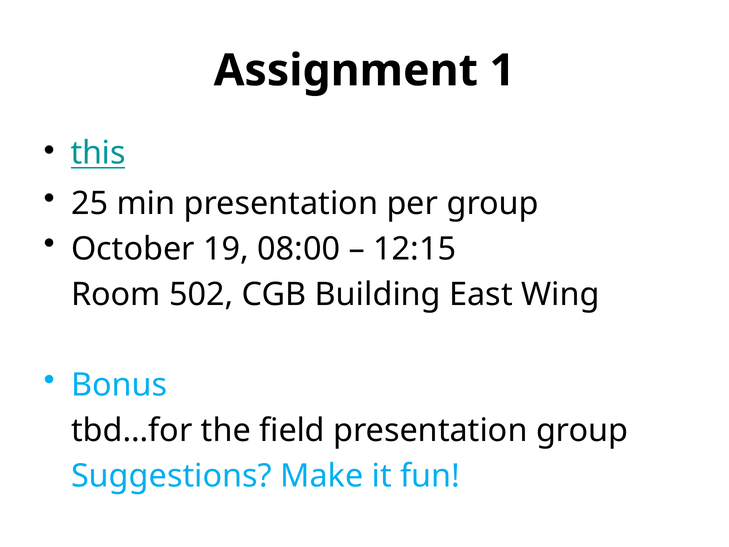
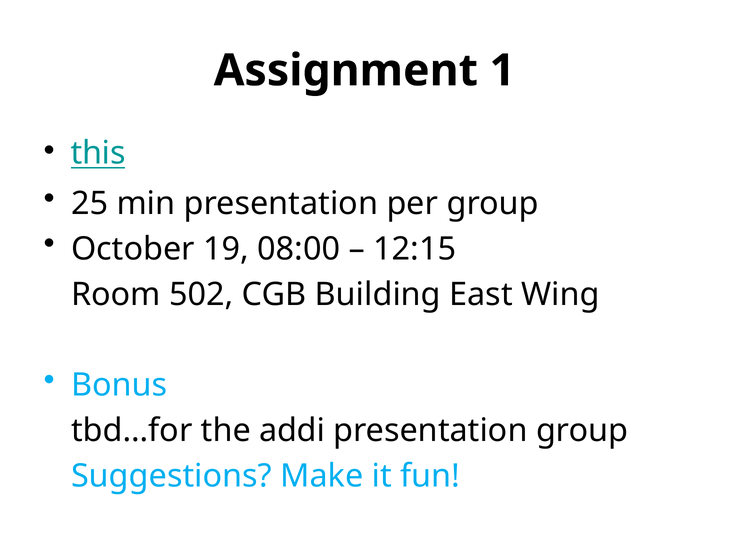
field: field -> addi (292, 430)
